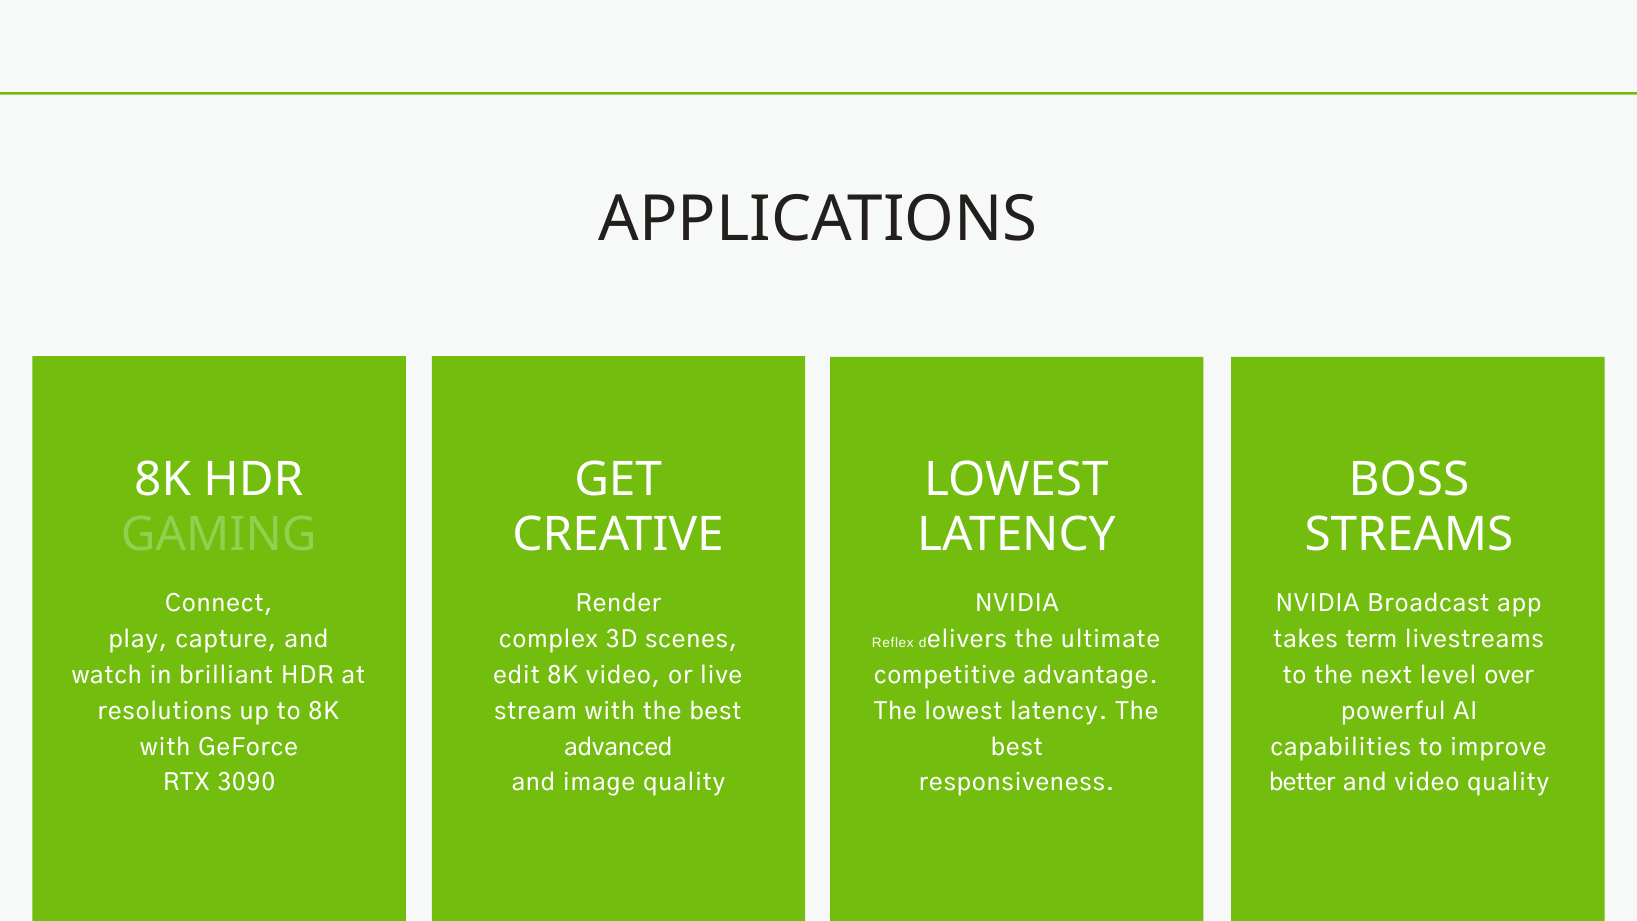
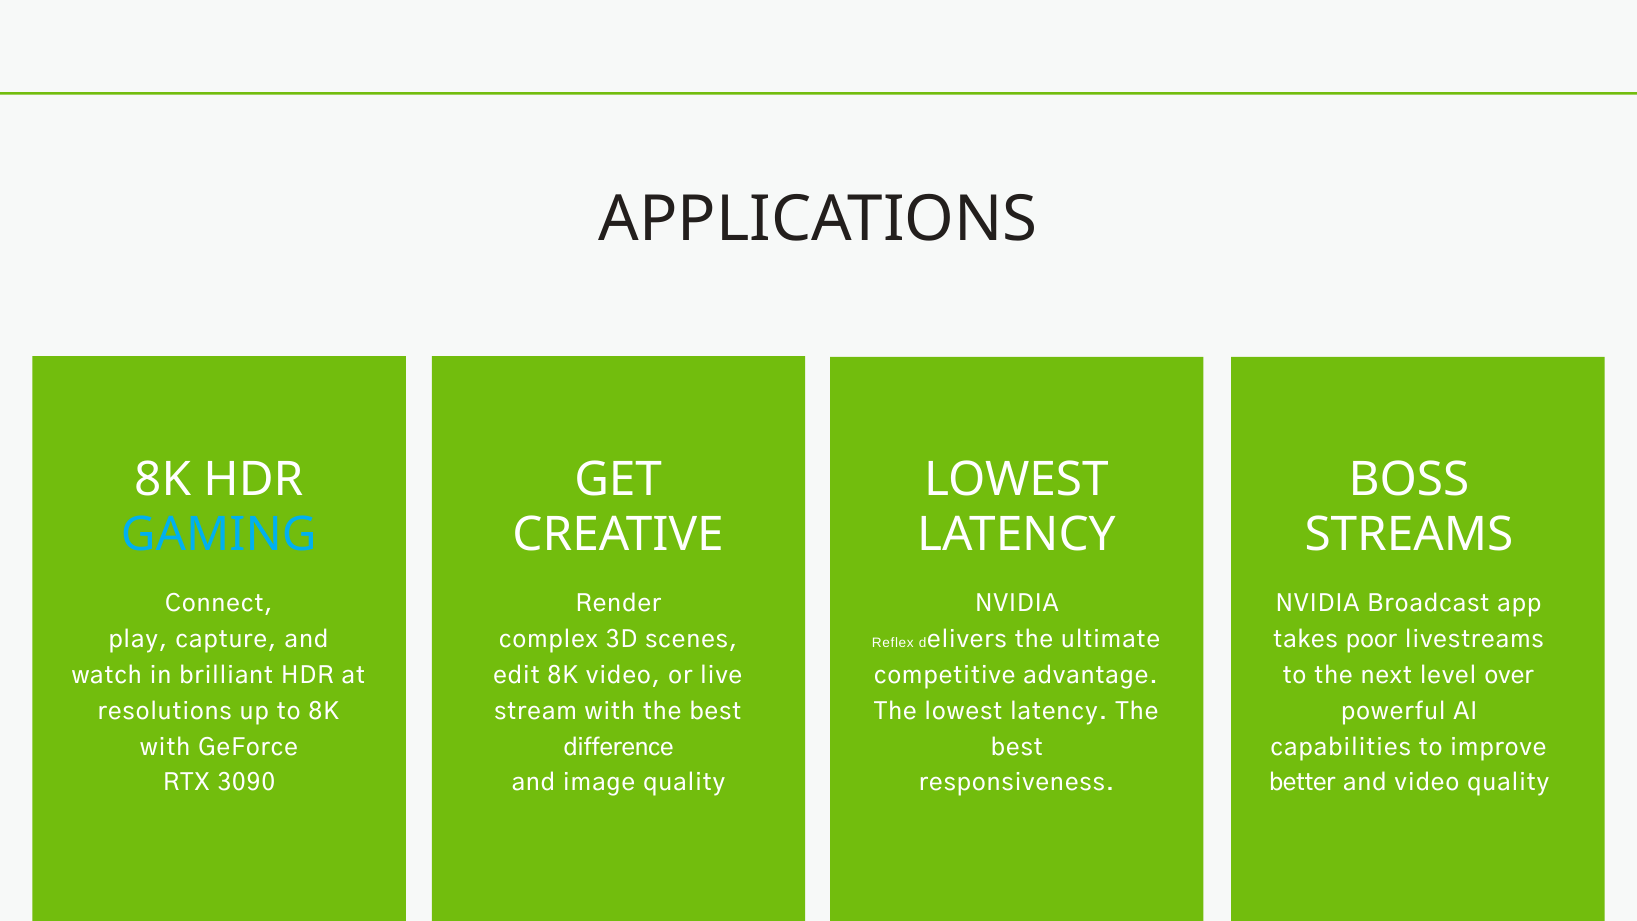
GAMING colour: light green -> light blue (219, 535)
term: term -> poor (1371, 640)
advanced: advanced -> difference (619, 747)
